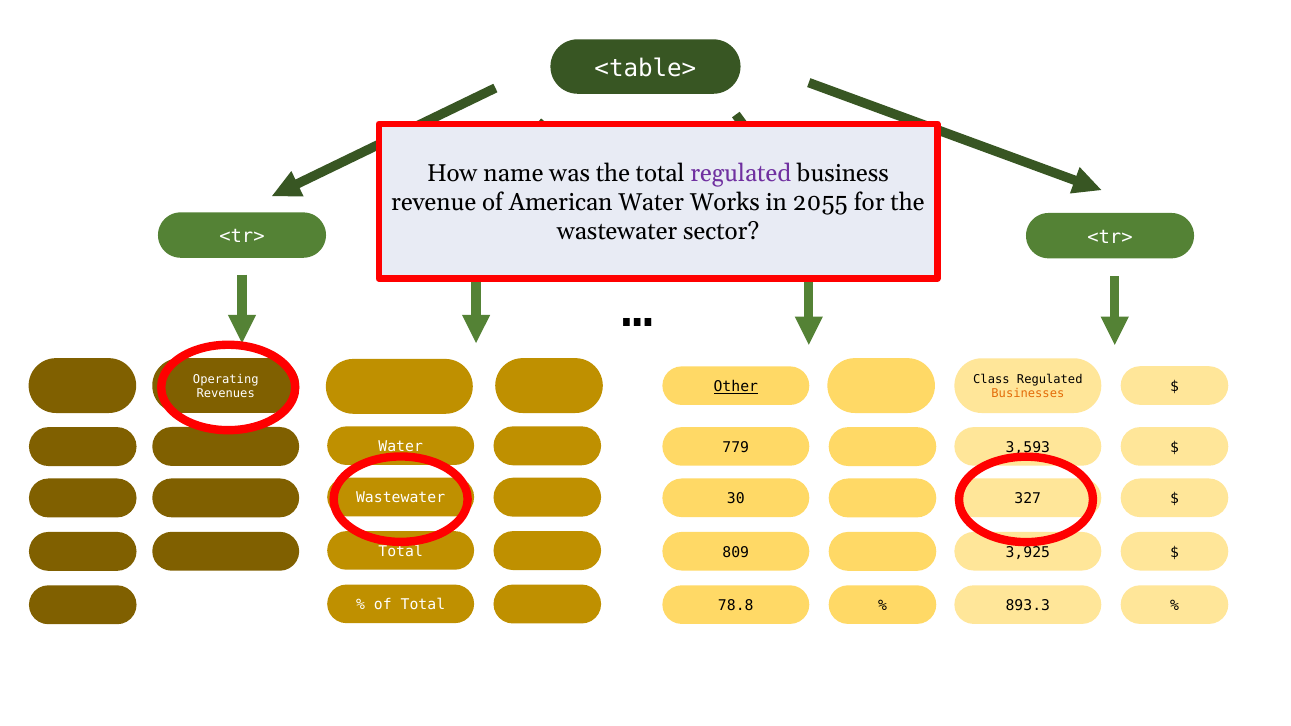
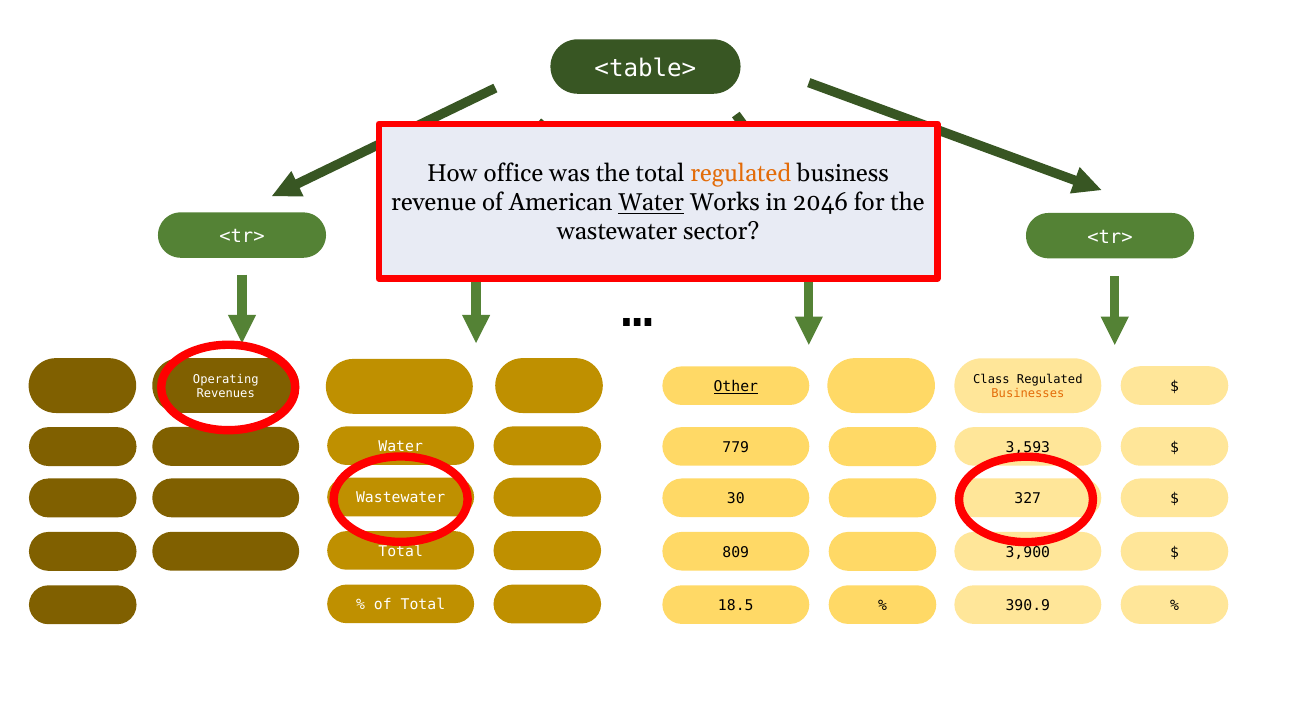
name: name -> office (513, 174)
regulated colour: purple -> orange (741, 174)
Water underline: none -> present (651, 203)
2055: 2055 -> 2046 (820, 203)
3,925: 3,925 -> 3,900 (1028, 552)
78.8: 78.8 -> 18.5 (736, 606)
893.3: 893.3 -> 390.9 (1028, 606)
